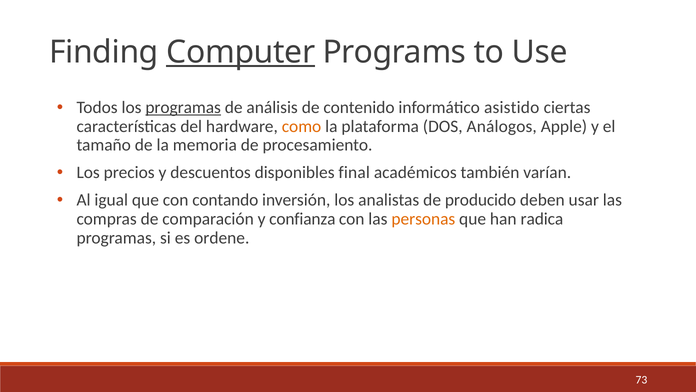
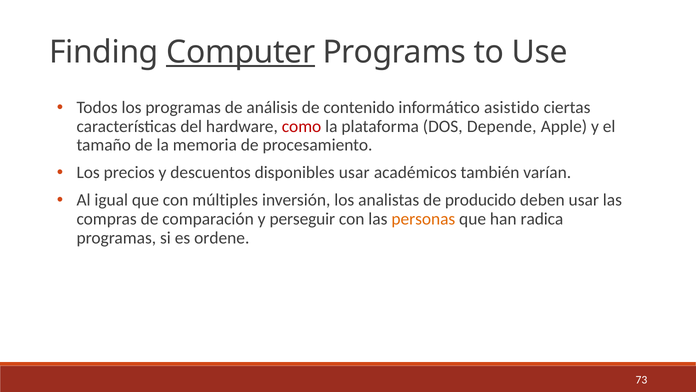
programas underline: present -> none (183, 107)
como colour: orange -> red (302, 126)
Análogos: Análogos -> Depende (502, 126)
disponibles final: final -> usar (354, 172)
contando: contando -> múltiples (225, 200)
confianza: confianza -> perseguir (302, 219)
